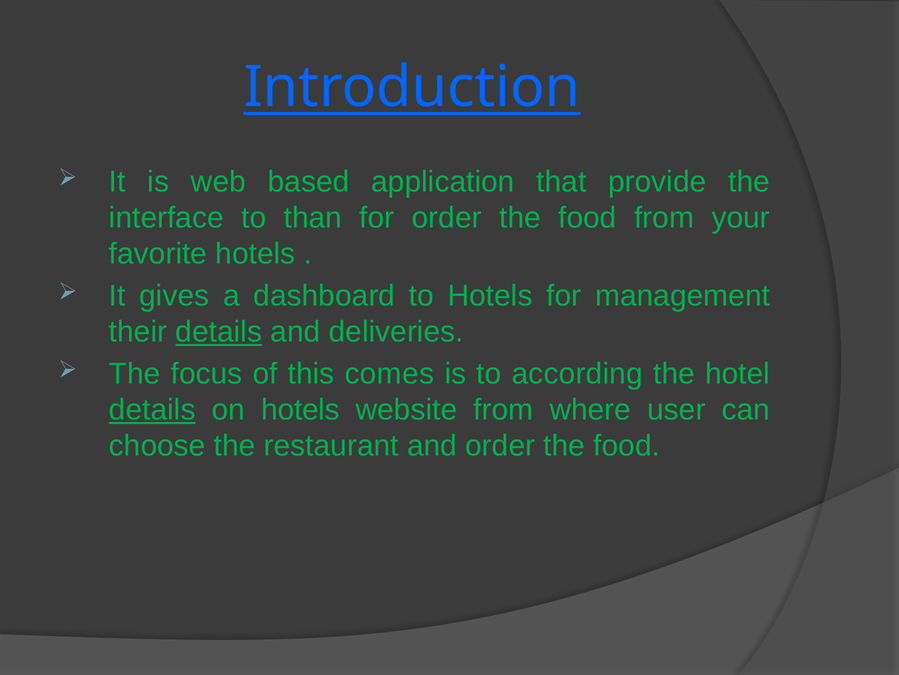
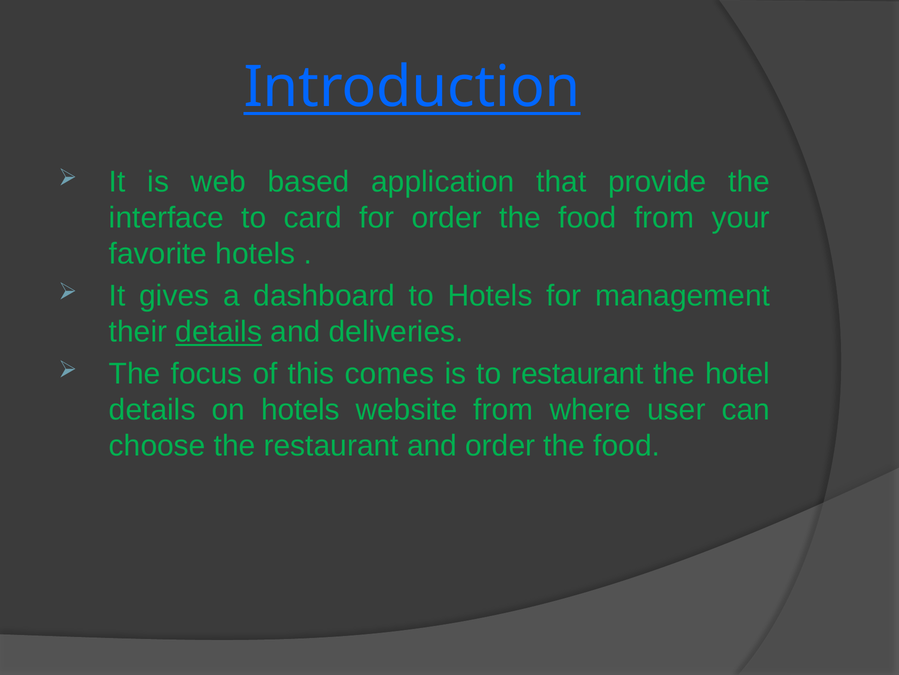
than: than -> card (313, 218)
to according: according -> restaurant (578, 374)
details underline: present -> none (152, 410)
